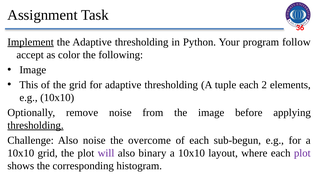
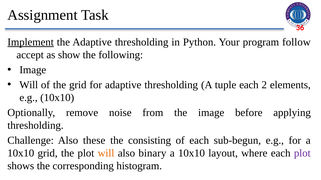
color: color -> show (69, 55)
This: This -> Will (29, 85)
thresholding underline: present -> none (35, 126)
Also noise: noise -> these (94, 141)
overcome: overcome -> consisting (150, 141)
will colour: purple -> orange (106, 154)
